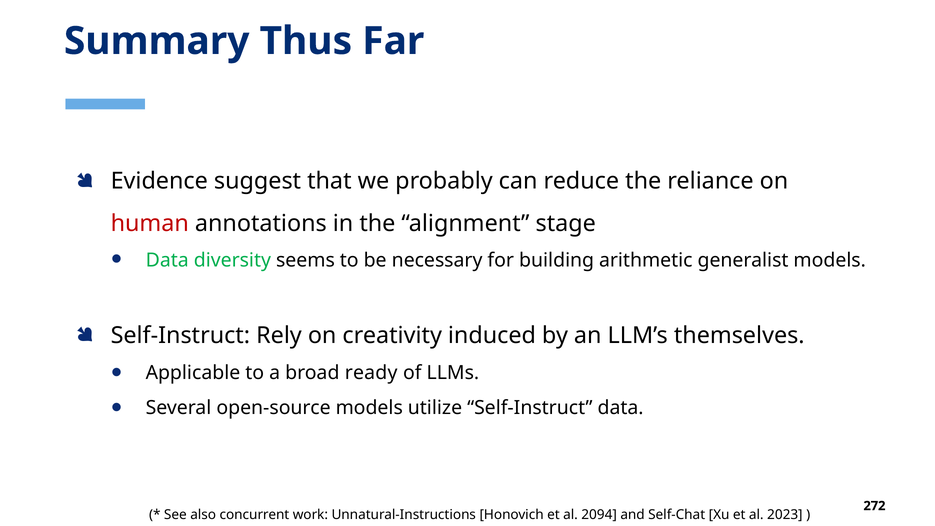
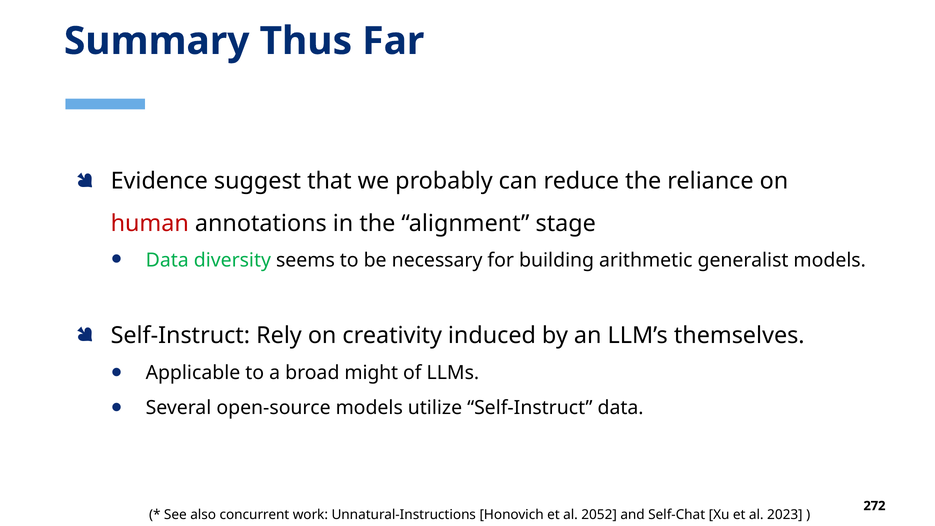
ready: ready -> might (371, 373)
2094: 2094 -> 2052 (599, 515)
